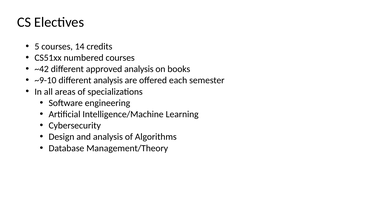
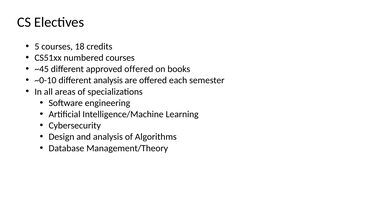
14: 14 -> 18 (80, 46)
~42: ~42 -> ~45 (42, 69)
approved analysis: analysis -> offered (139, 69)
~9-10: ~9-10 -> ~0-10 (45, 80)
